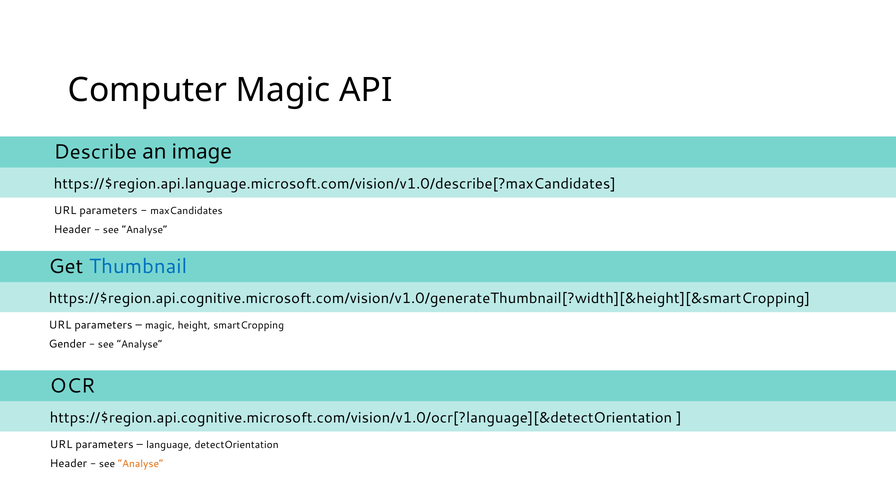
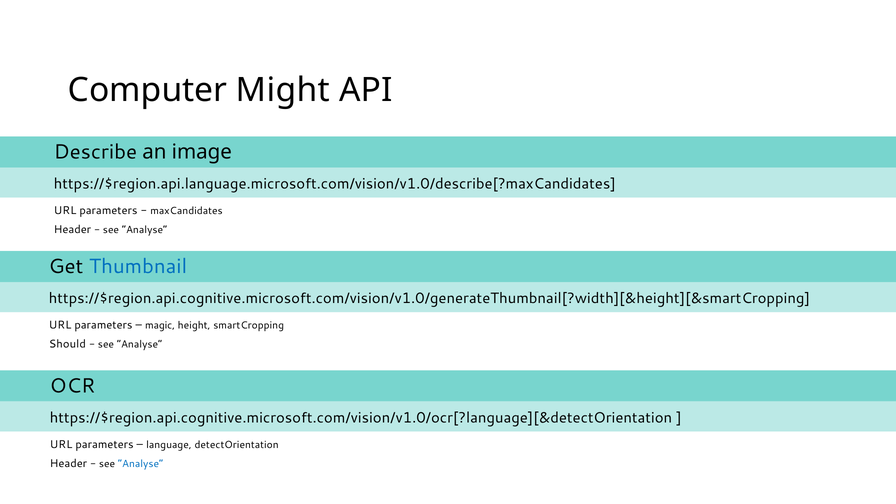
Computer Magic: Magic -> Might (283, 90)
Gender: Gender -> Should (67, 344)
Analyse colour: orange -> blue (141, 464)
